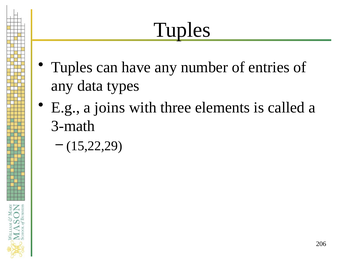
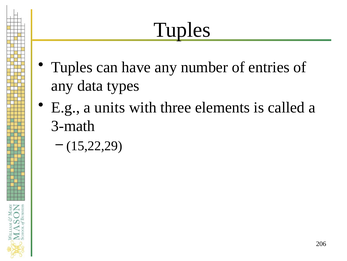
joins: joins -> units (110, 107)
